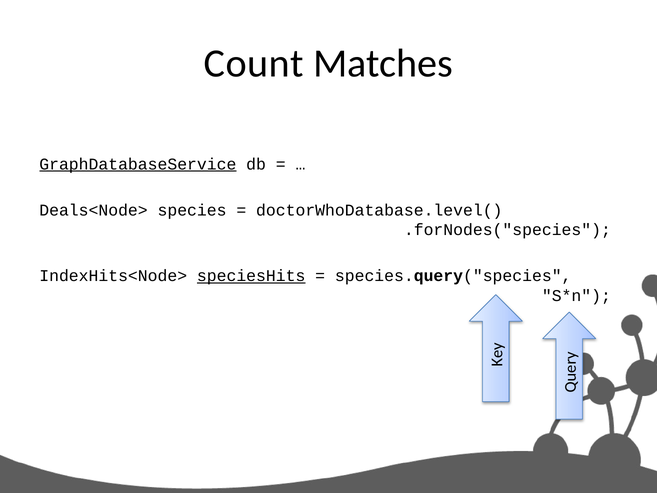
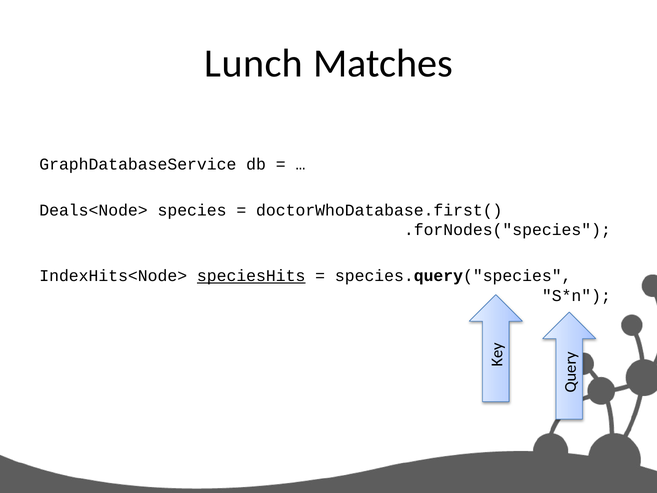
Count: Count -> Lunch (254, 64)
GraphDatabaseService underline: present -> none (138, 164)
doctorWhoDatabase.level(: doctorWhoDatabase.level( -> doctorWhoDatabase.first( (379, 210)
